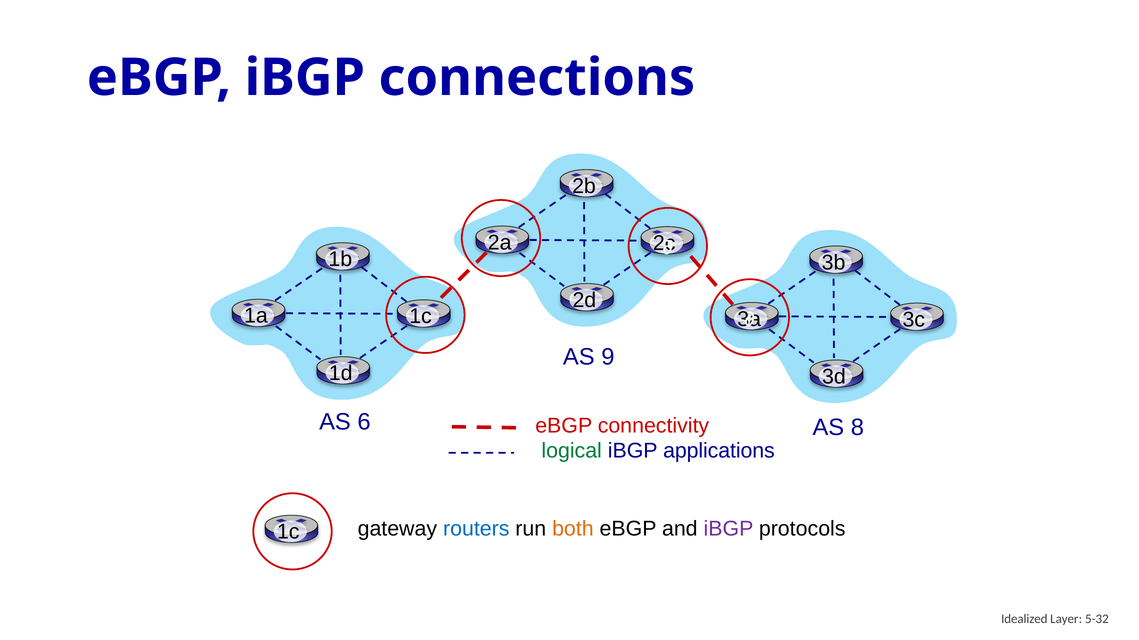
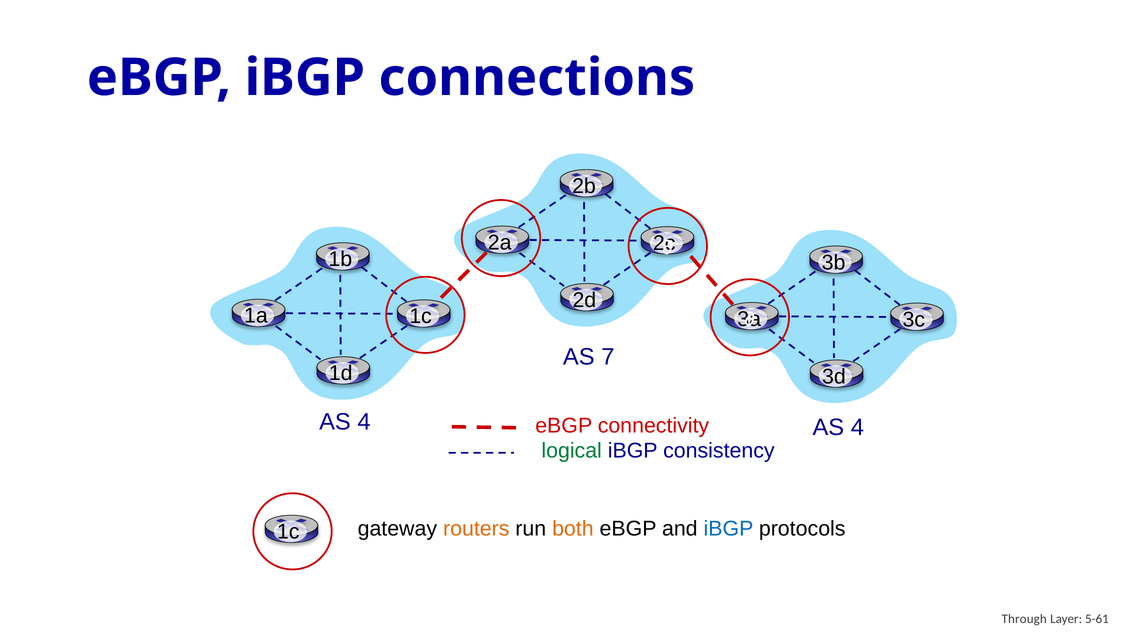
9: 9 -> 7 (608, 357)
6: 6 -> 4 (364, 423)
8: 8 -> 4 (857, 428)
applications: applications -> consistency (719, 451)
routers colour: blue -> orange (476, 529)
iBGP colour: purple -> blue (729, 529)
Idealized: Idealized -> Through (1024, 620)
5-32: 5-32 -> 5-61 (1097, 620)
